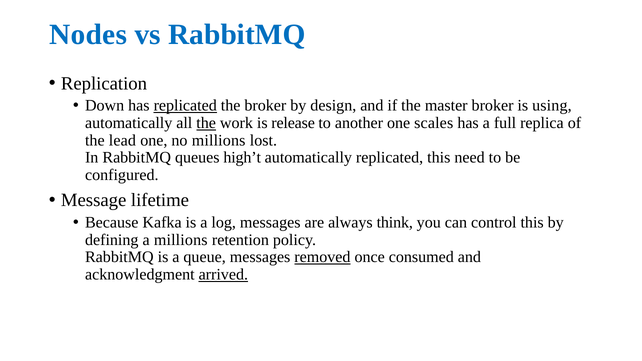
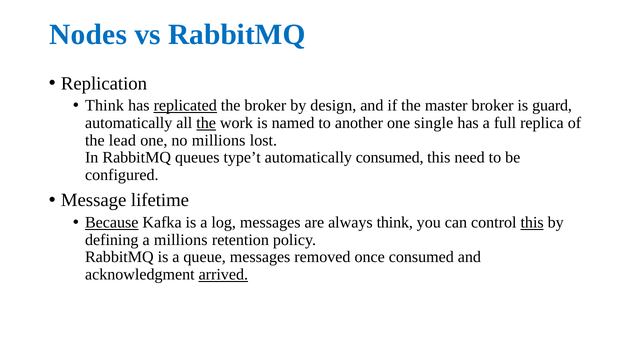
Down: Down -> Think (105, 106)
using: using -> guard (552, 106)
release: release -> named (293, 123)
scales: scales -> single (434, 123)
high’t: high’t -> type’t (242, 158)
automatically replicated: replicated -> consumed (390, 158)
Because underline: none -> present (112, 223)
this underline: none -> present (532, 223)
removed underline: present -> none (322, 257)
